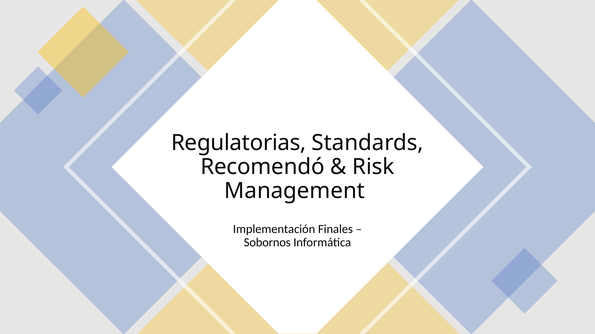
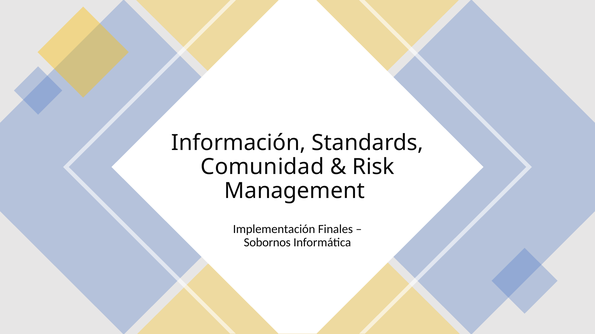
Regulatorias: Regulatorias -> Información (239, 143)
Recomendó: Recomendó -> Comunidad (262, 167)
